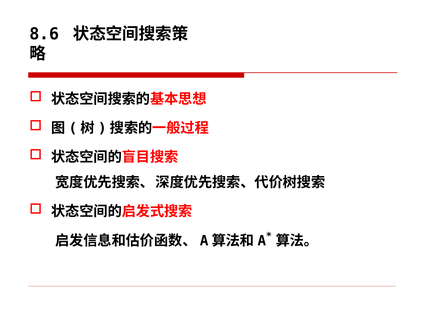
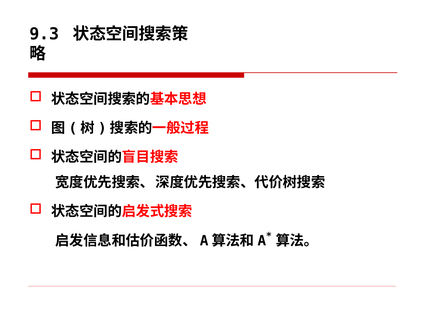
8.6: 8.6 -> 9.3 (44, 34)
